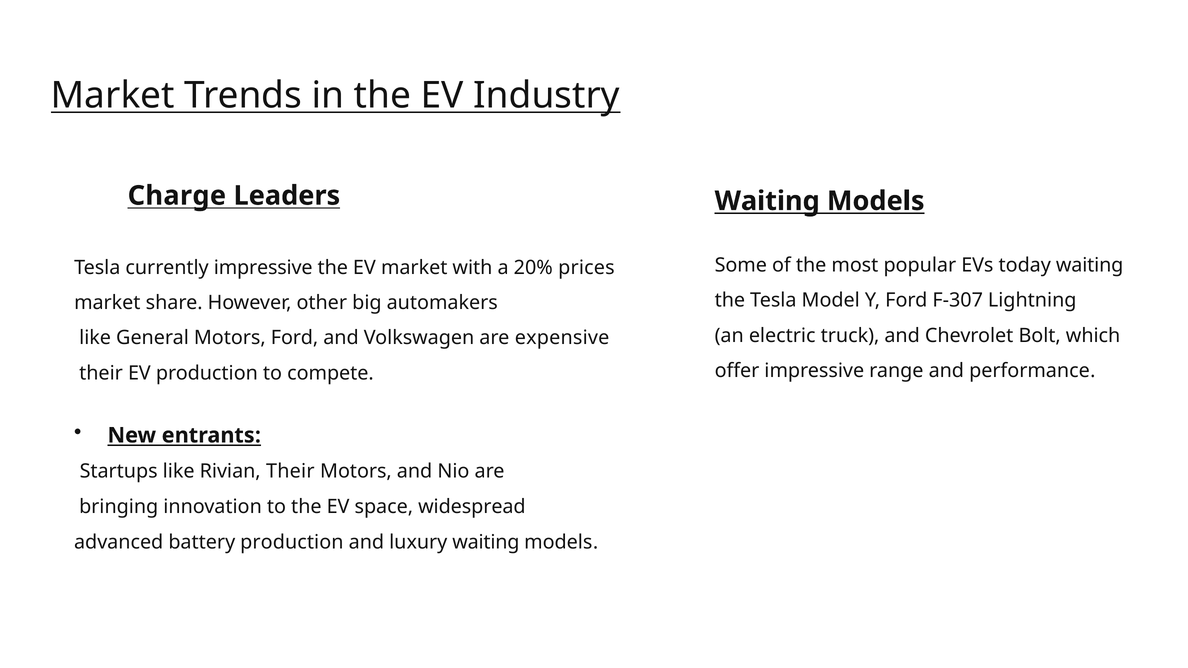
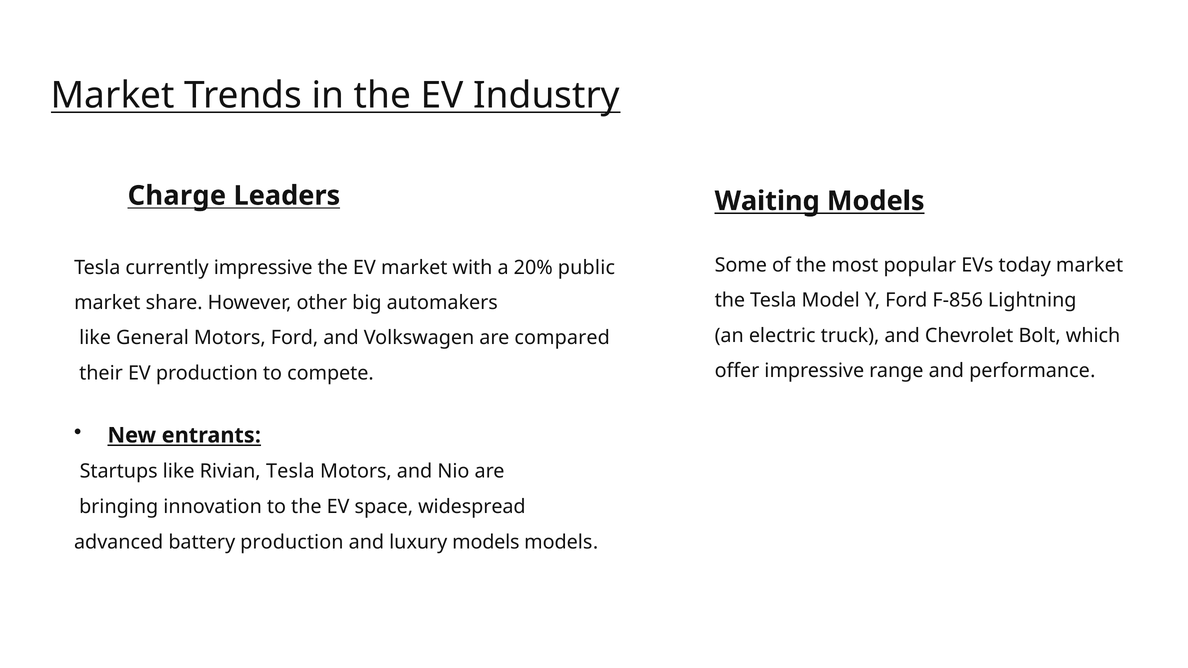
today waiting: waiting -> market (1090, 265)
prices: prices -> public (586, 268)
F-307: F-307 -> F-856 (958, 301)
expensive: expensive -> compared (562, 338)
Rivian Their: Their -> Tesla (290, 471)
luxury waiting: waiting -> models (486, 542)
